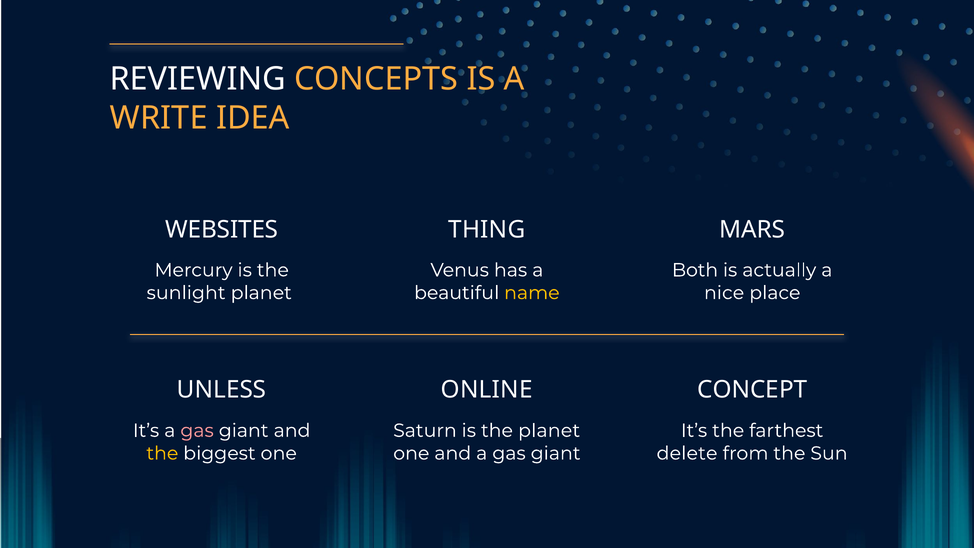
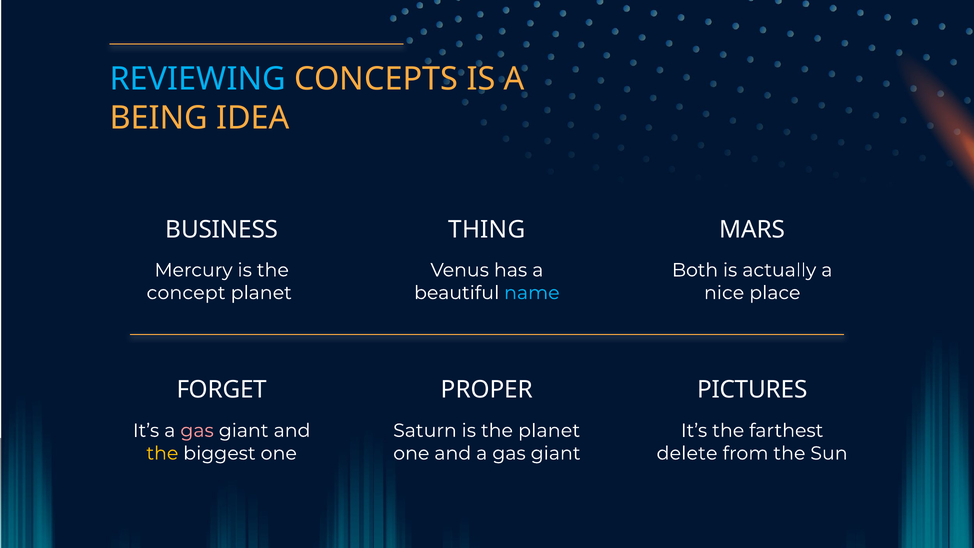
REVIEWING colour: white -> light blue (198, 79)
WRITE: WRITE -> BEING (159, 118)
WEBSITES: WEBSITES -> BUSINESS (222, 229)
sunlight: sunlight -> concept (186, 293)
name colour: yellow -> light blue (532, 293)
UNLESS: UNLESS -> FORGET (222, 390)
ONLINE: ONLINE -> PROPER (487, 390)
CONCEPT: CONCEPT -> PICTURES (752, 390)
